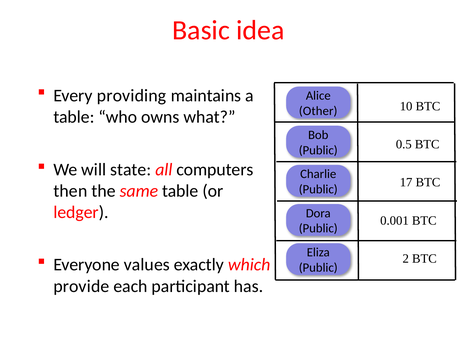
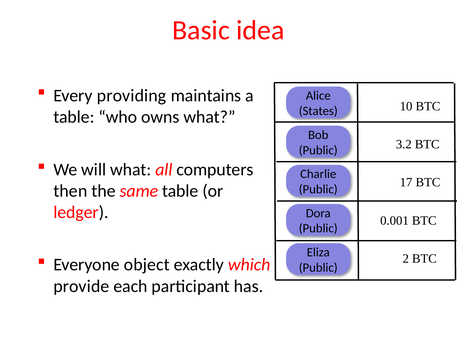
Other: Other -> States (318, 111)
0.5: 0.5 -> 3.2 (404, 144)
will state: state -> what (131, 170)
values: values -> object (147, 265)
